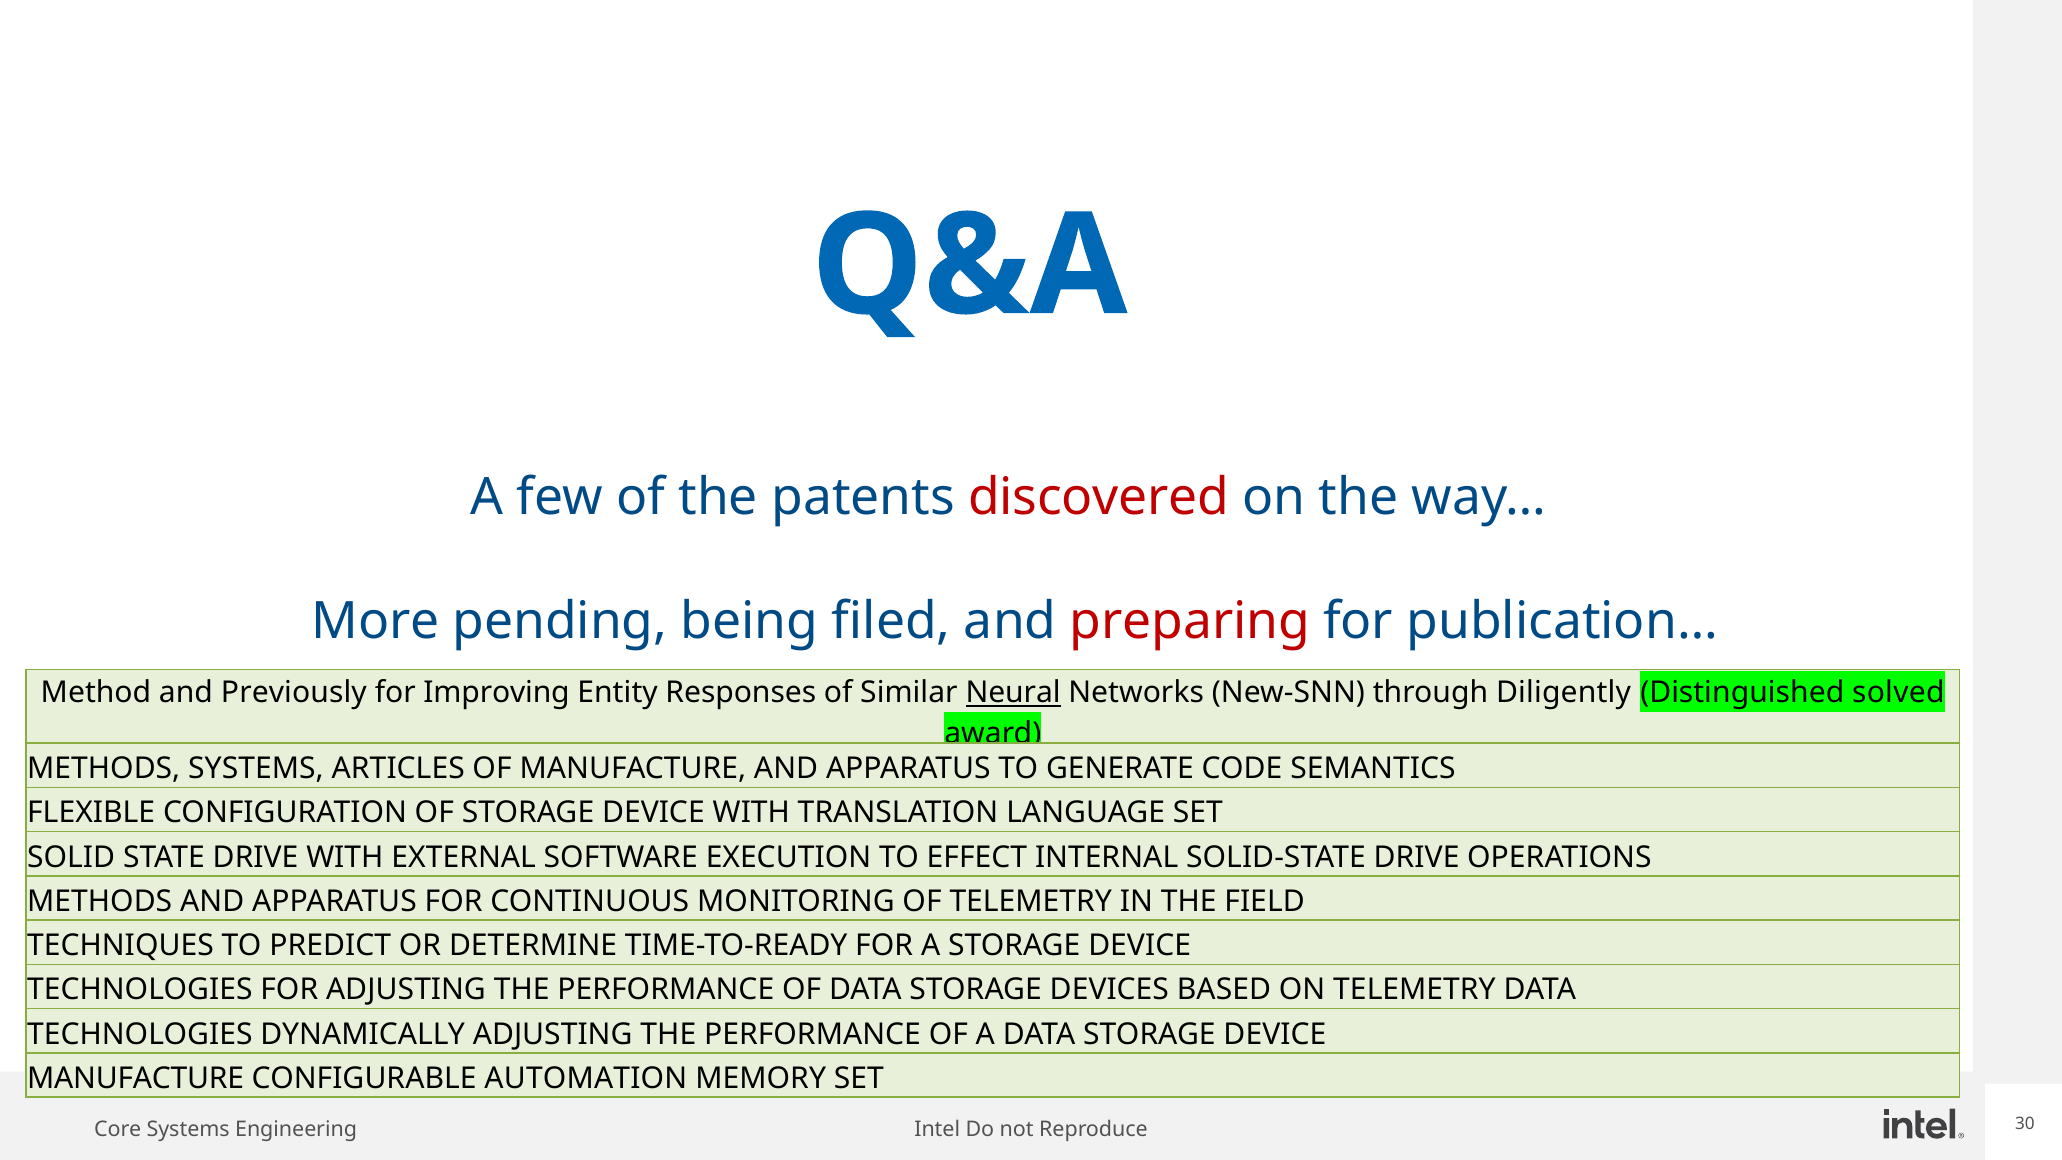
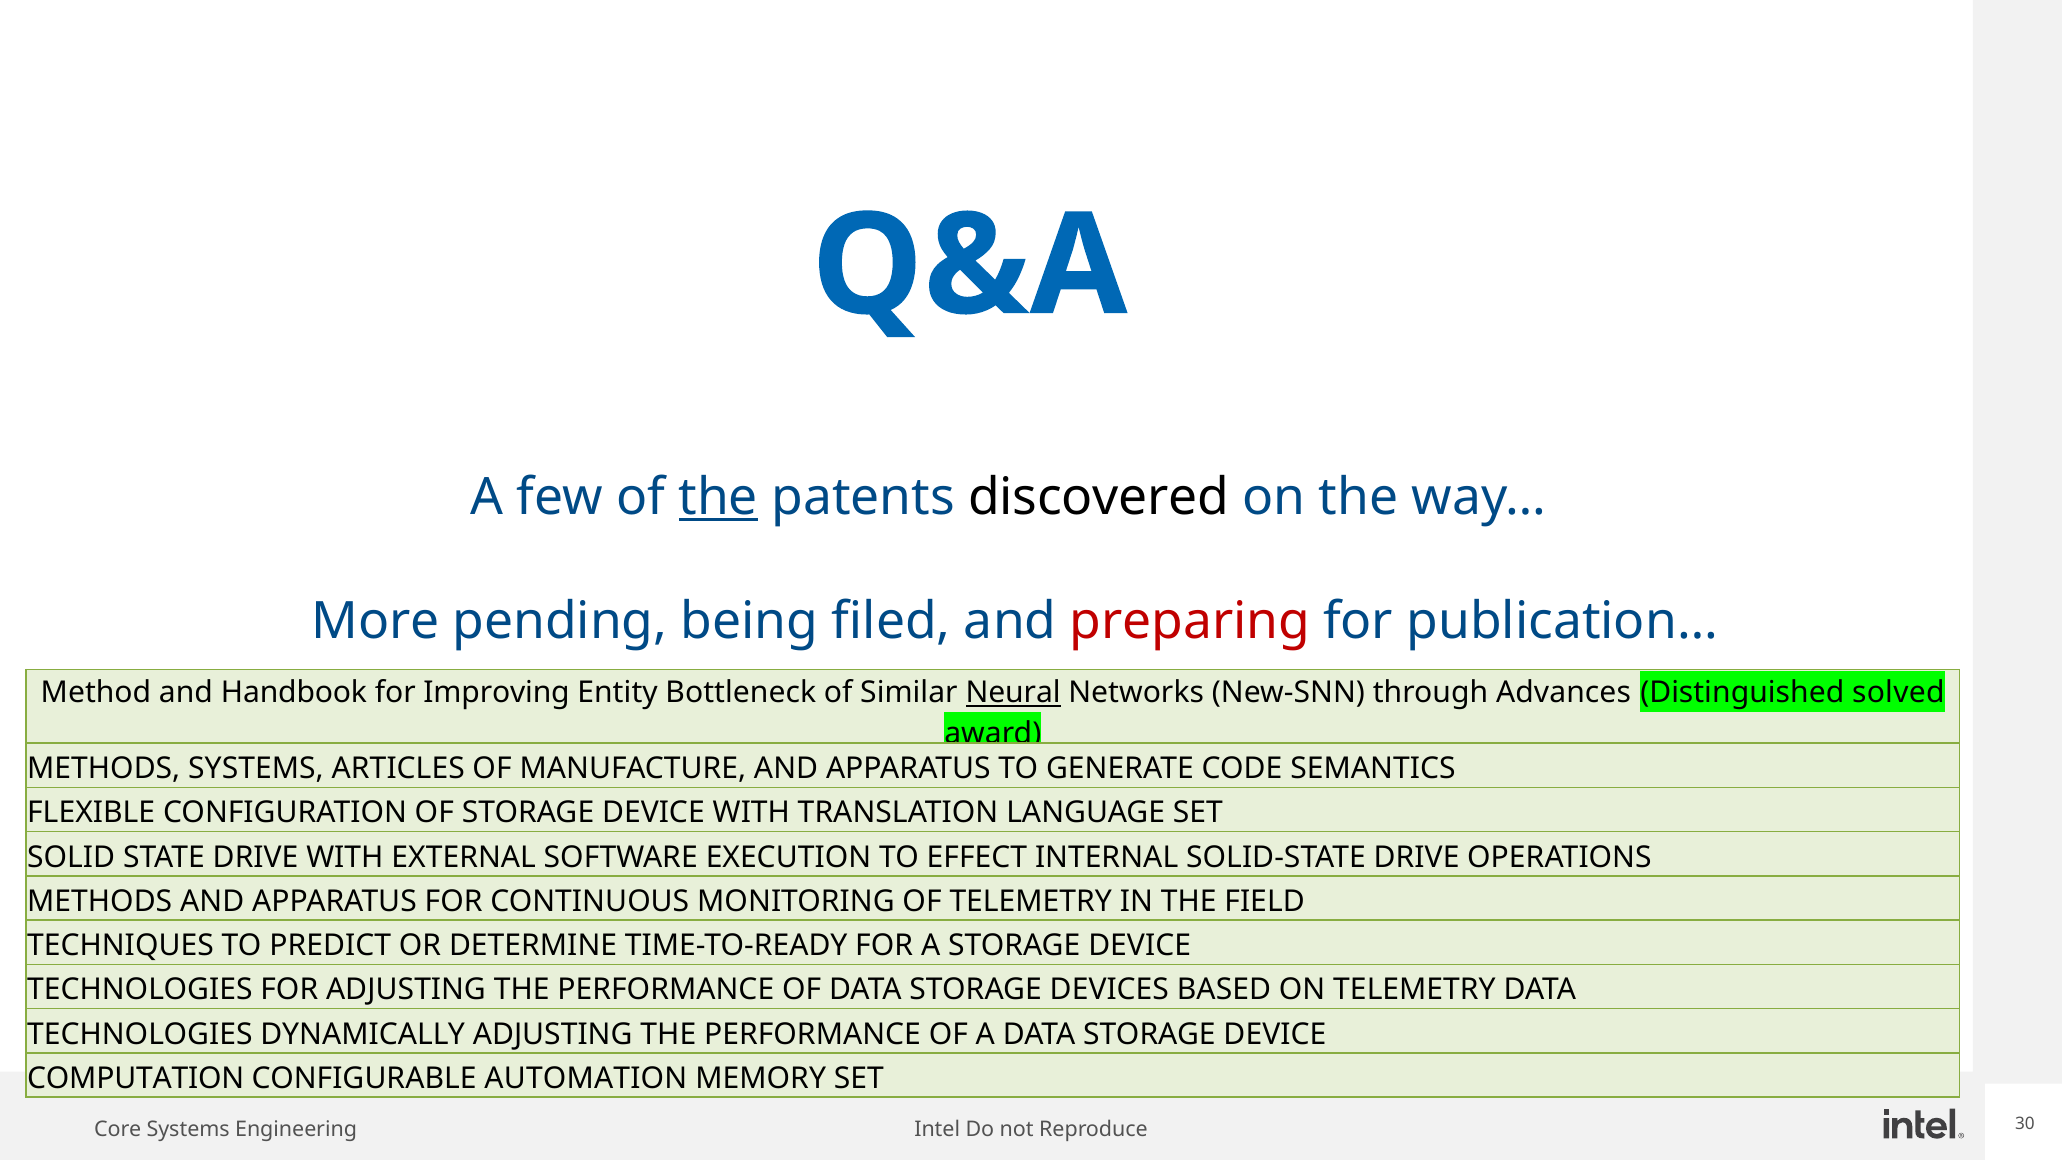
the underline: none -> present (718, 497)
discovered colour: red -> black (1099, 497)
Previously: Previously -> Handbook (294, 693)
Responses: Responses -> Bottleneck (741, 693)
Diligently: Diligently -> Advances (1564, 693)
MANUFACTURE: MANUFACTURE -> COMPUTATION (136, 1078)
